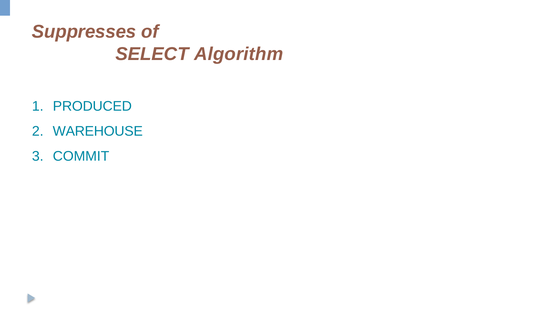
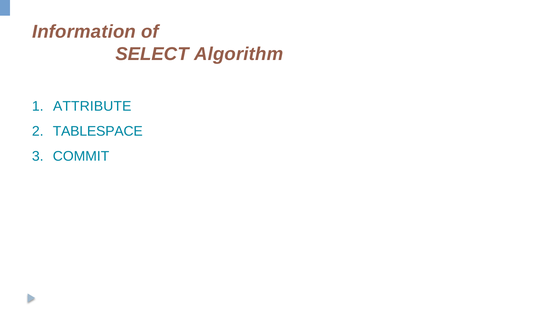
Suppresses: Suppresses -> Information (84, 32)
PRODUCED: PRODUCED -> ATTRIBUTE (92, 106)
WAREHOUSE: WAREHOUSE -> TABLESPACE (98, 131)
